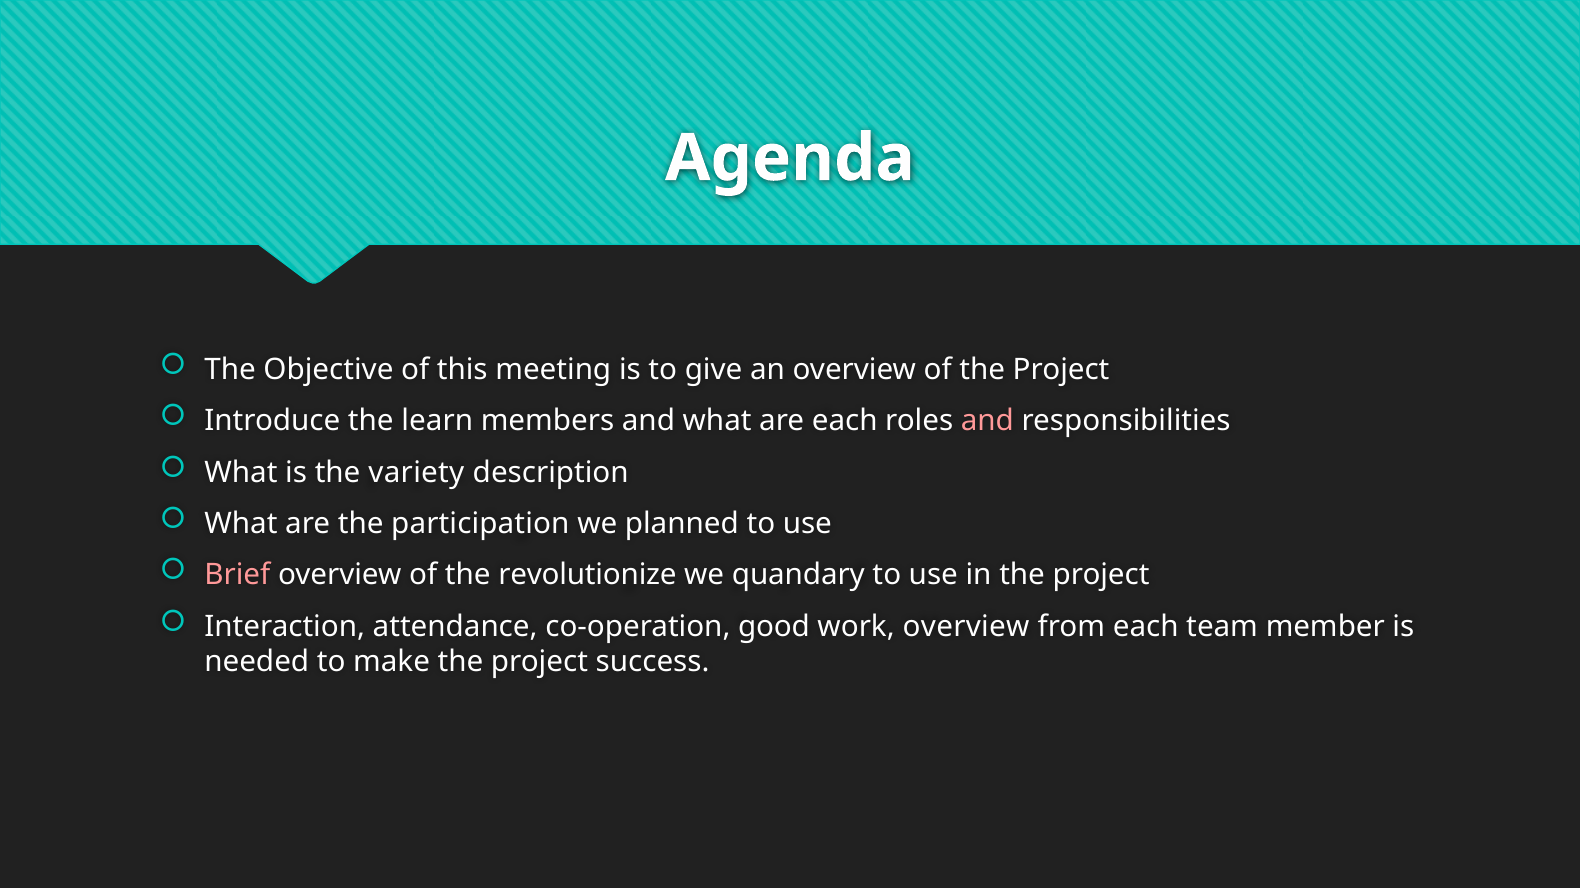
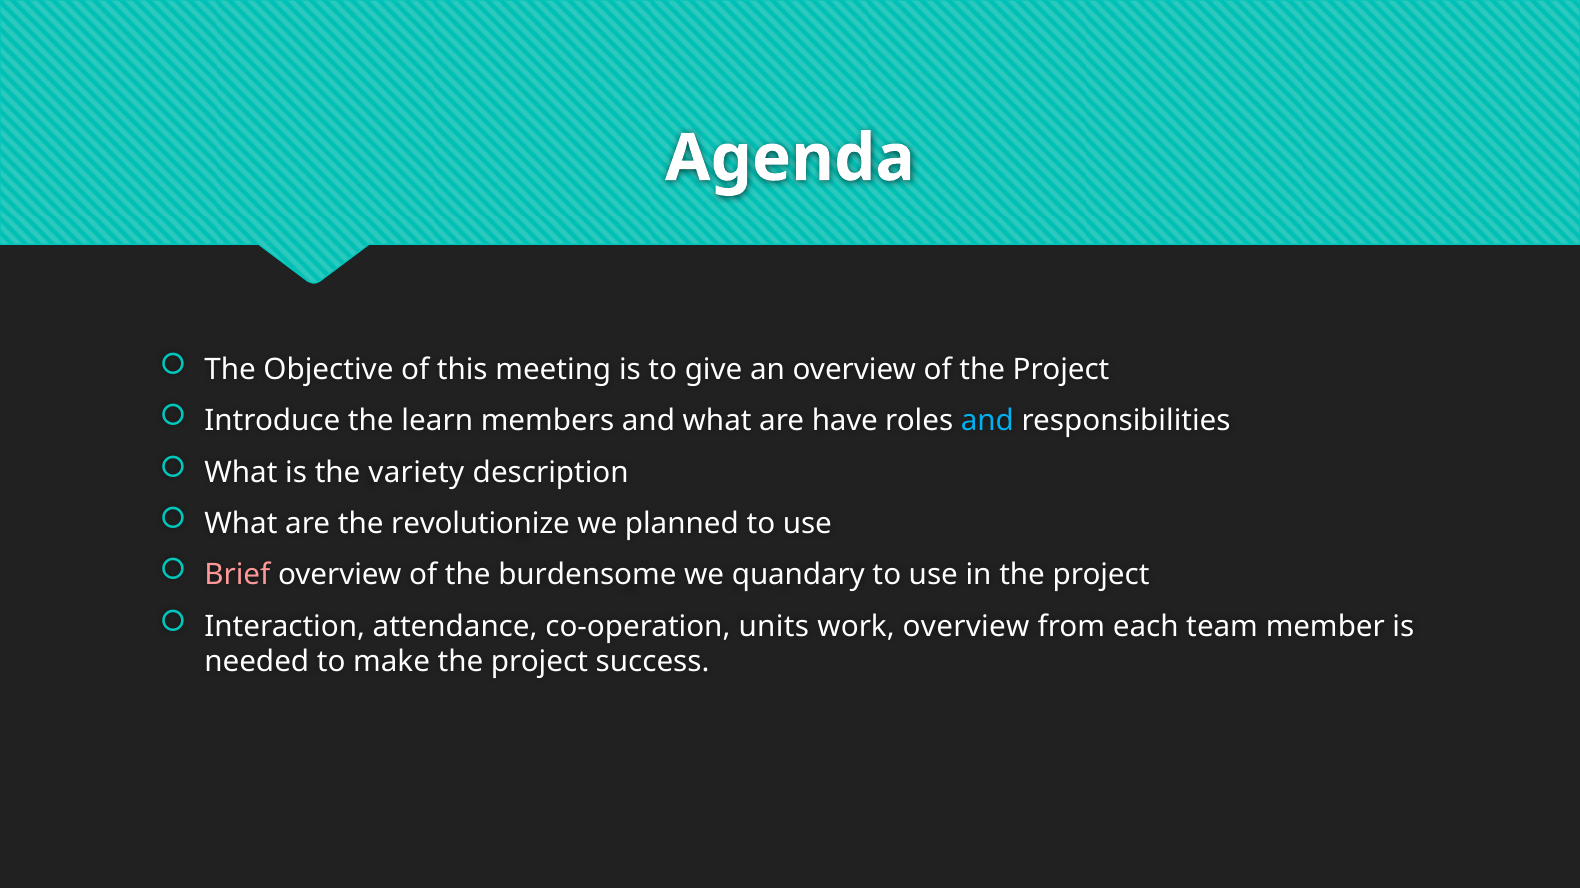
are each: each -> have (845, 421)
and colour: pink -> light blue (987, 421)
participation: participation -> revolutionize (480, 524)
revolutionize: revolutionize -> burdensome (587, 575)
good: good -> units (774, 627)
